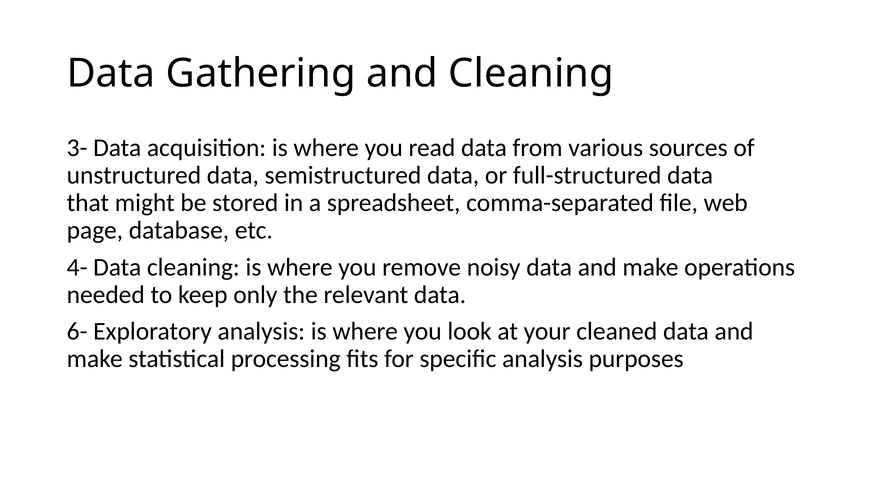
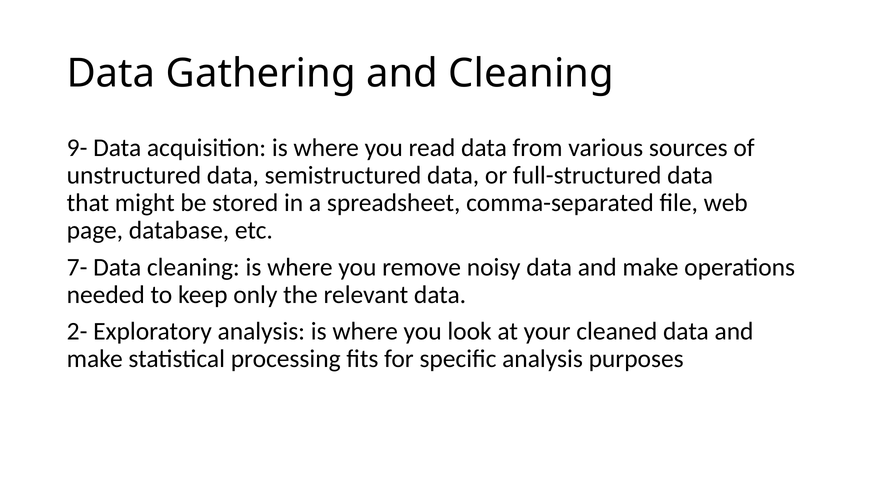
3-: 3- -> 9- (77, 148)
4-: 4- -> 7- (77, 267)
6-: 6- -> 2- (77, 332)
